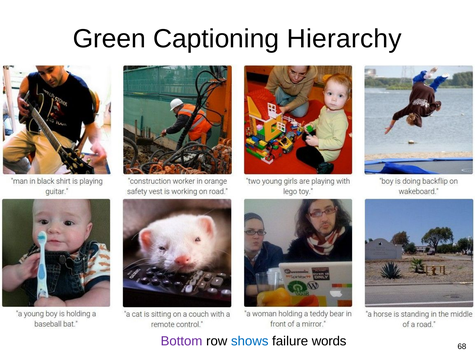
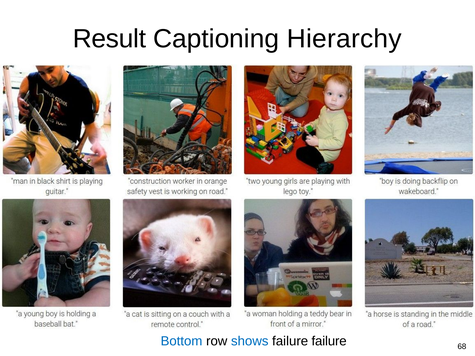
Green: Green -> Result (109, 39)
Bottom colour: purple -> blue (181, 342)
failure words: words -> failure (329, 342)
